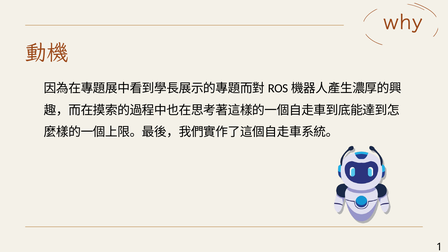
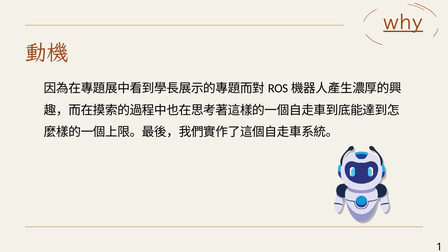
why underline: none -> present (403, 22)
